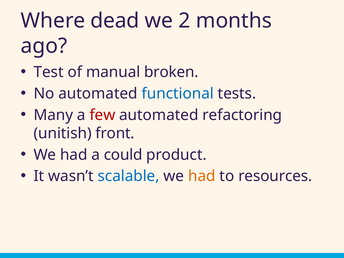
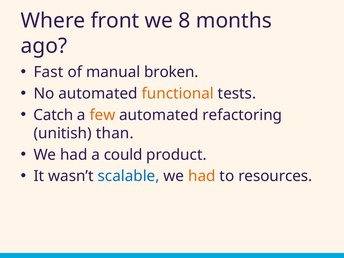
dead: dead -> front (115, 21)
2: 2 -> 8 (184, 21)
Test: Test -> Fast (49, 72)
functional colour: blue -> orange (178, 94)
Many: Many -> Catch (53, 115)
few colour: red -> orange (102, 115)
front: front -> than (115, 133)
